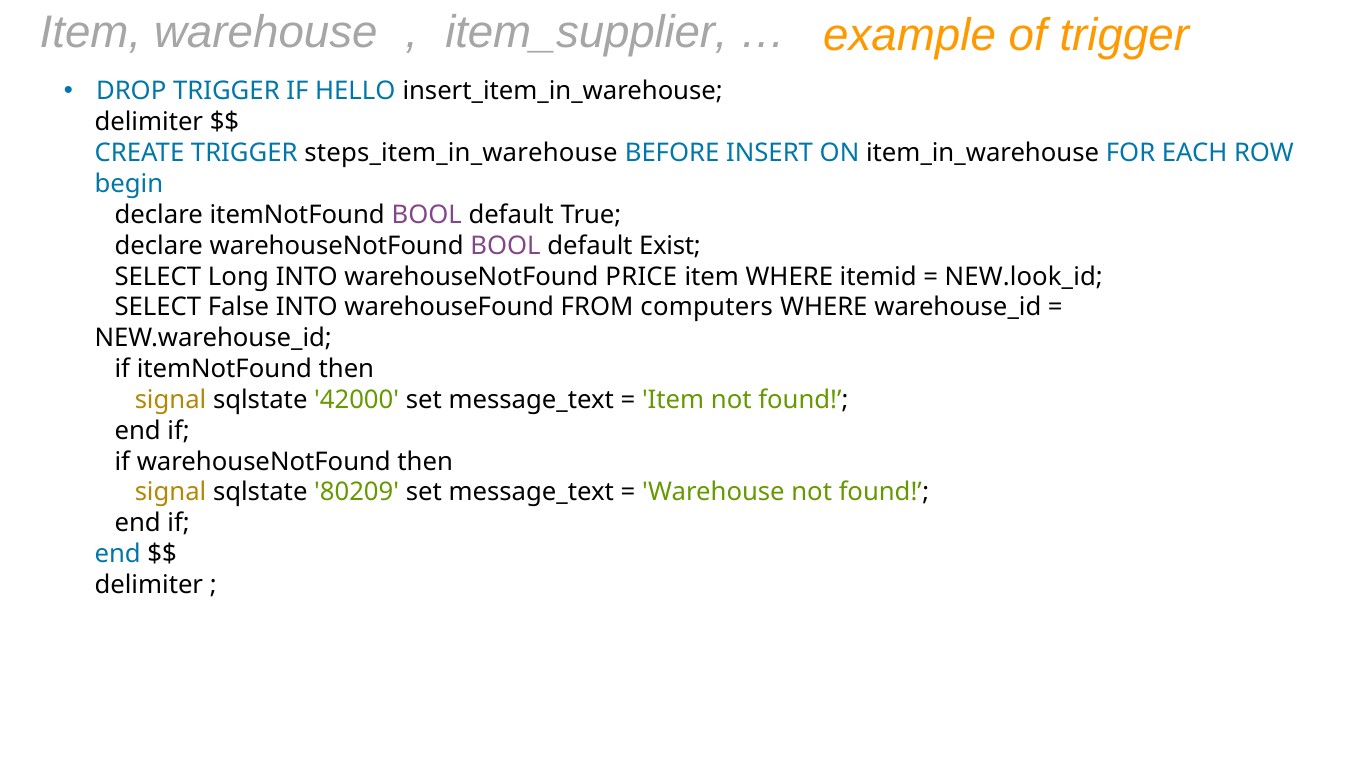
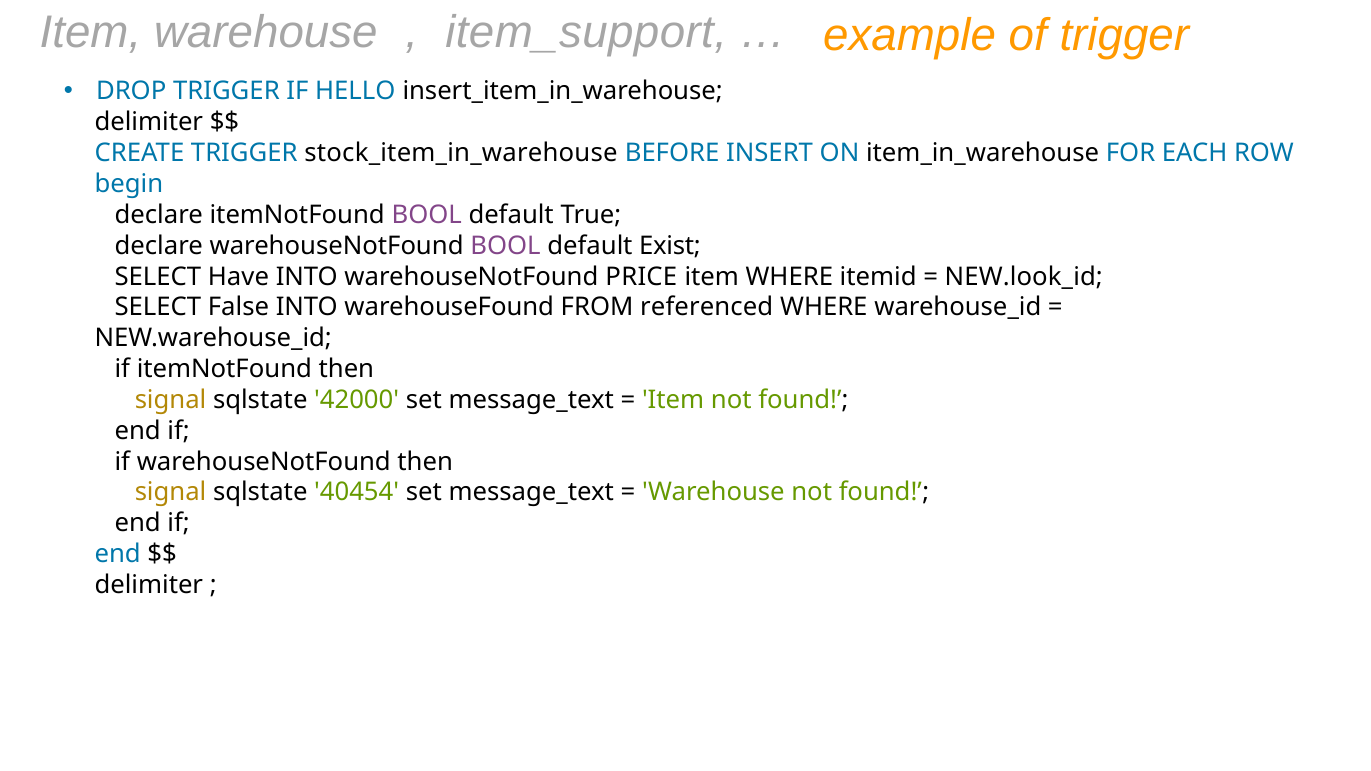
item_supplier: item_supplier -> item_support (586, 33)
steps_item_in_warehouse: steps_item_in_warehouse -> stock_item_in_warehouse (461, 153)
Long: Long -> Have (238, 277)
computers: computers -> referenced (707, 307)
80209: 80209 -> 40454 (357, 493)
